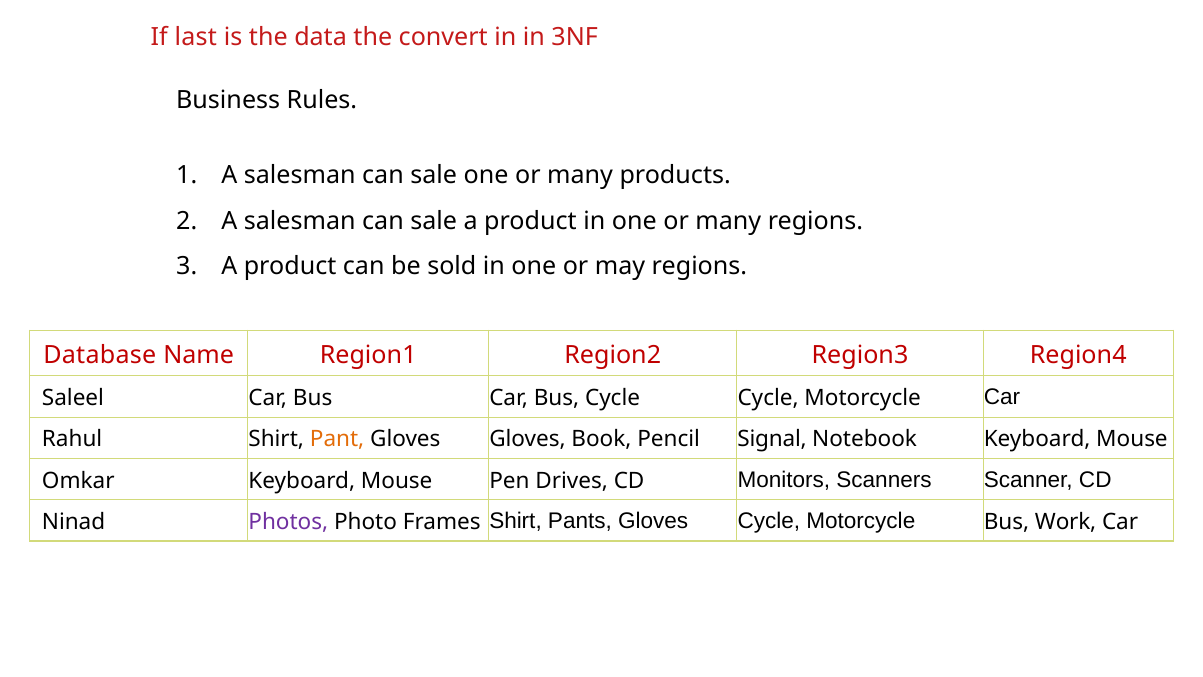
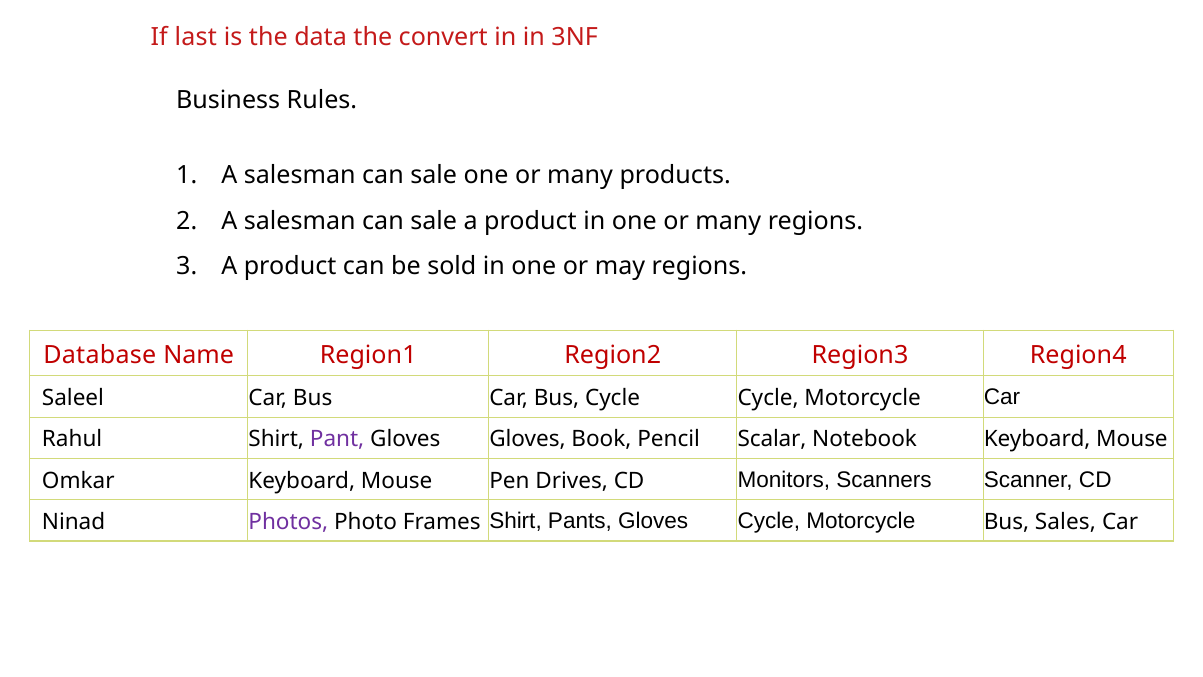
Pant colour: orange -> purple (337, 439)
Signal: Signal -> Scalar (772, 439)
Work: Work -> Sales (1065, 522)
